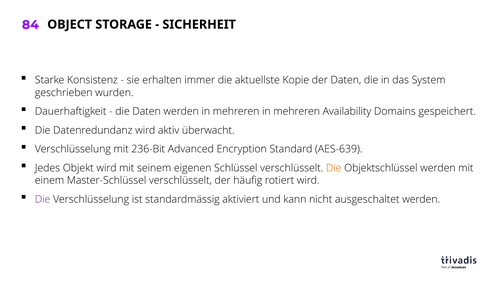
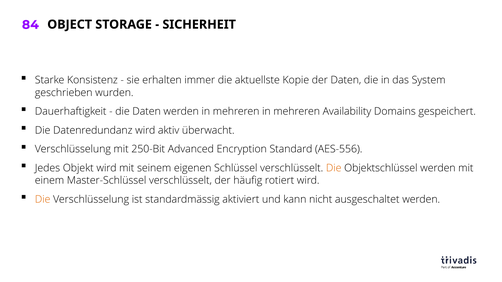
236-Bit: 236-Bit -> 250-Bit (148, 149)
AES-639: AES-639 -> AES-556 (339, 149)
Die colour: purple -> orange (43, 200)
